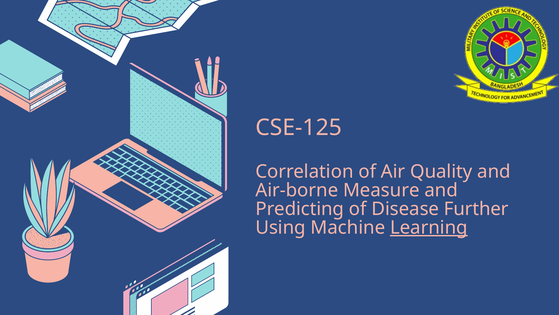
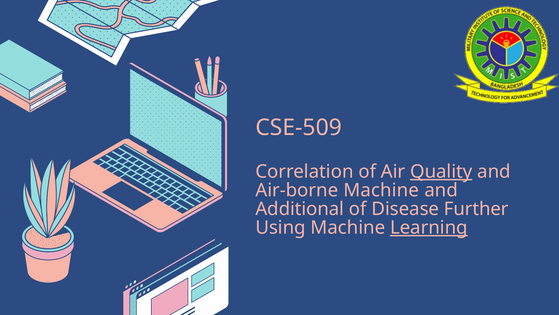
CSE-125: CSE-125 -> CSE-509 (299, 128)
Quality underline: none -> present (441, 171)
Air-borne Measure: Measure -> Machine (381, 190)
Predicting: Predicting -> Additional (300, 209)
